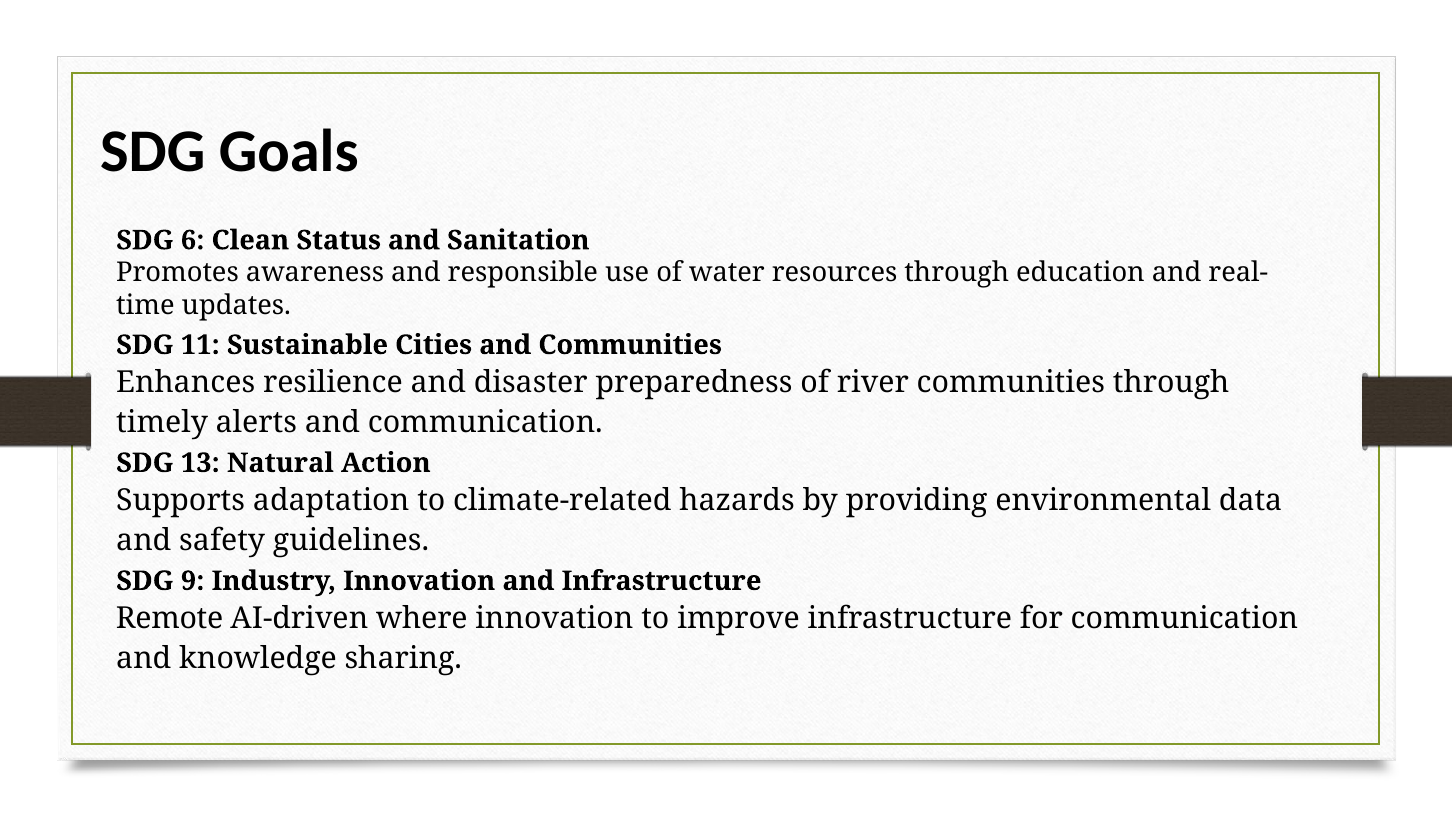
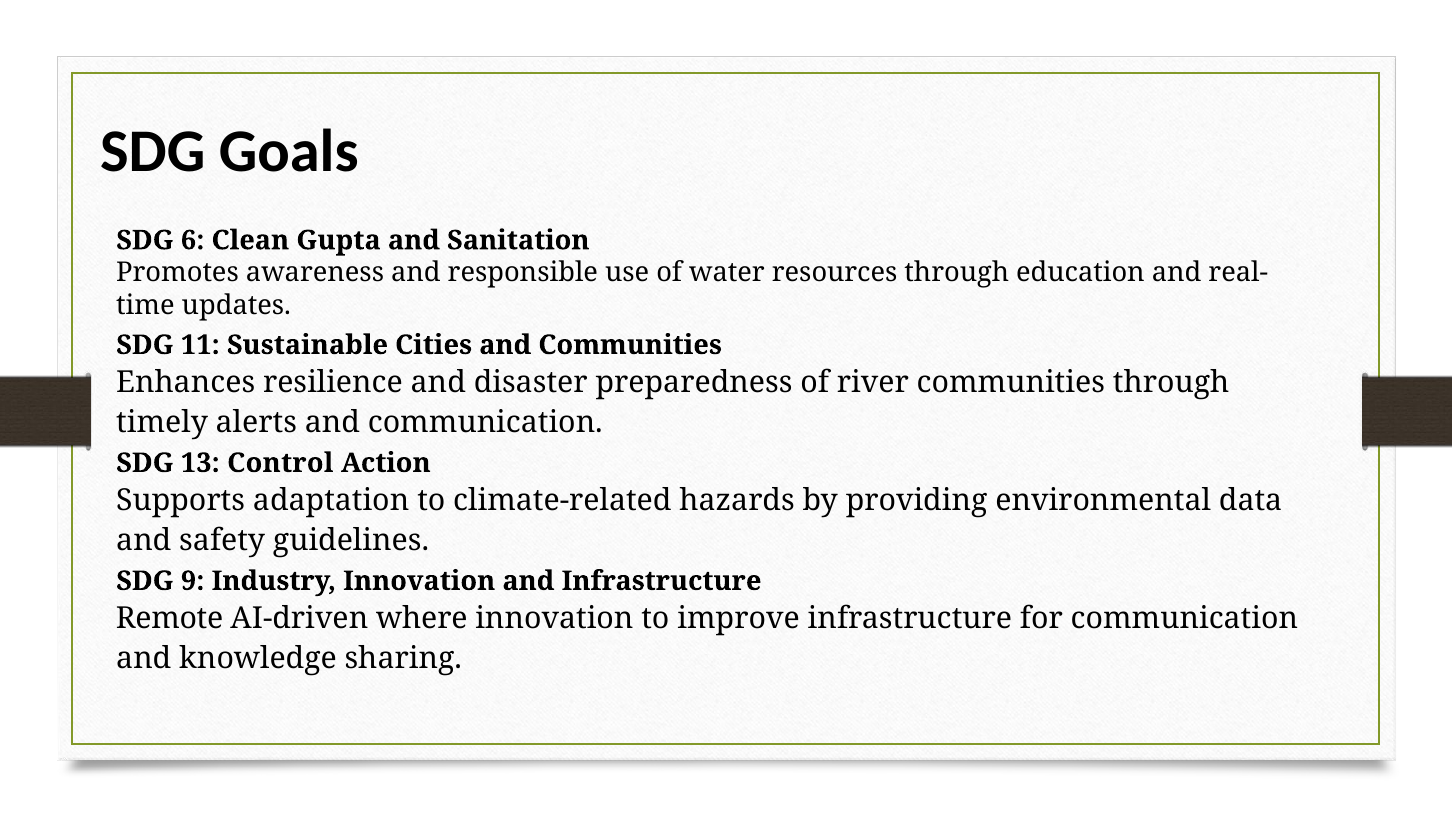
Status: Status -> Gupta (339, 240)
Natural: Natural -> Control (280, 463)
